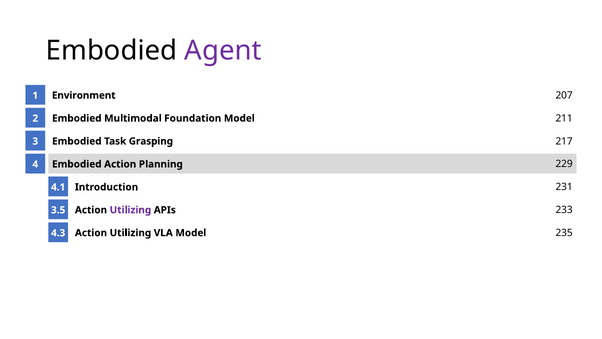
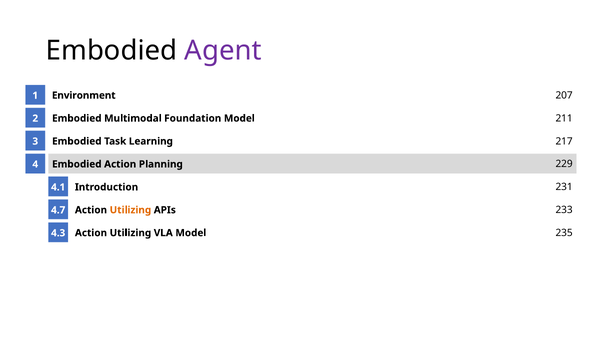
Grasping: Grasping -> Learning (151, 141)
Utilizing colour: purple -> orange (130, 210)
3.5: 3.5 -> 4.7 (58, 210)
